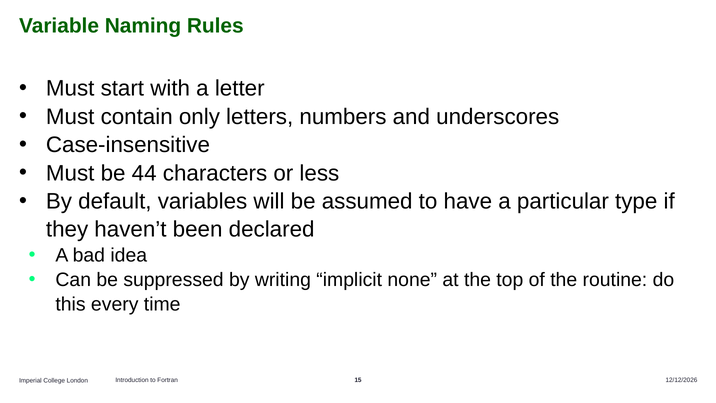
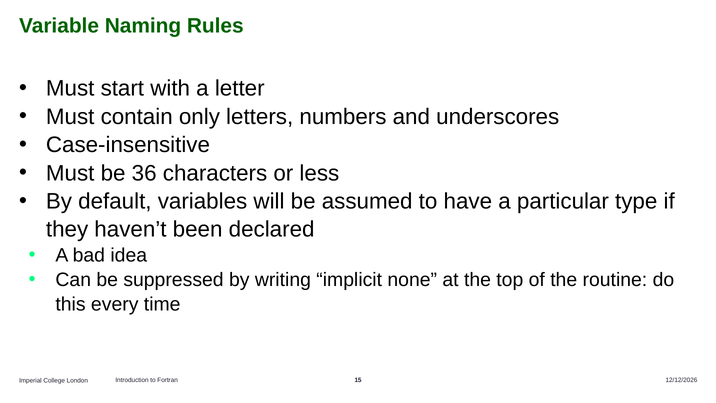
44: 44 -> 36 (144, 173)
